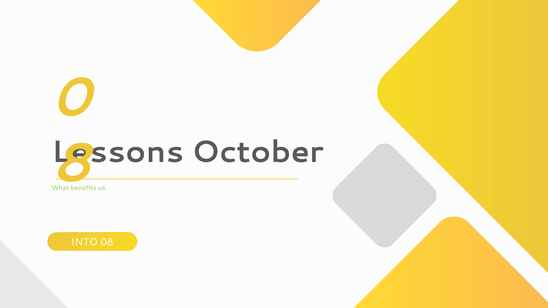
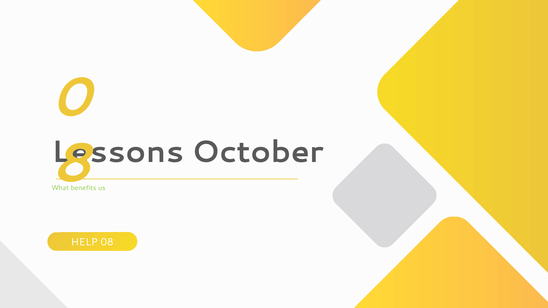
INTO: INTO -> HELP (84, 242)
